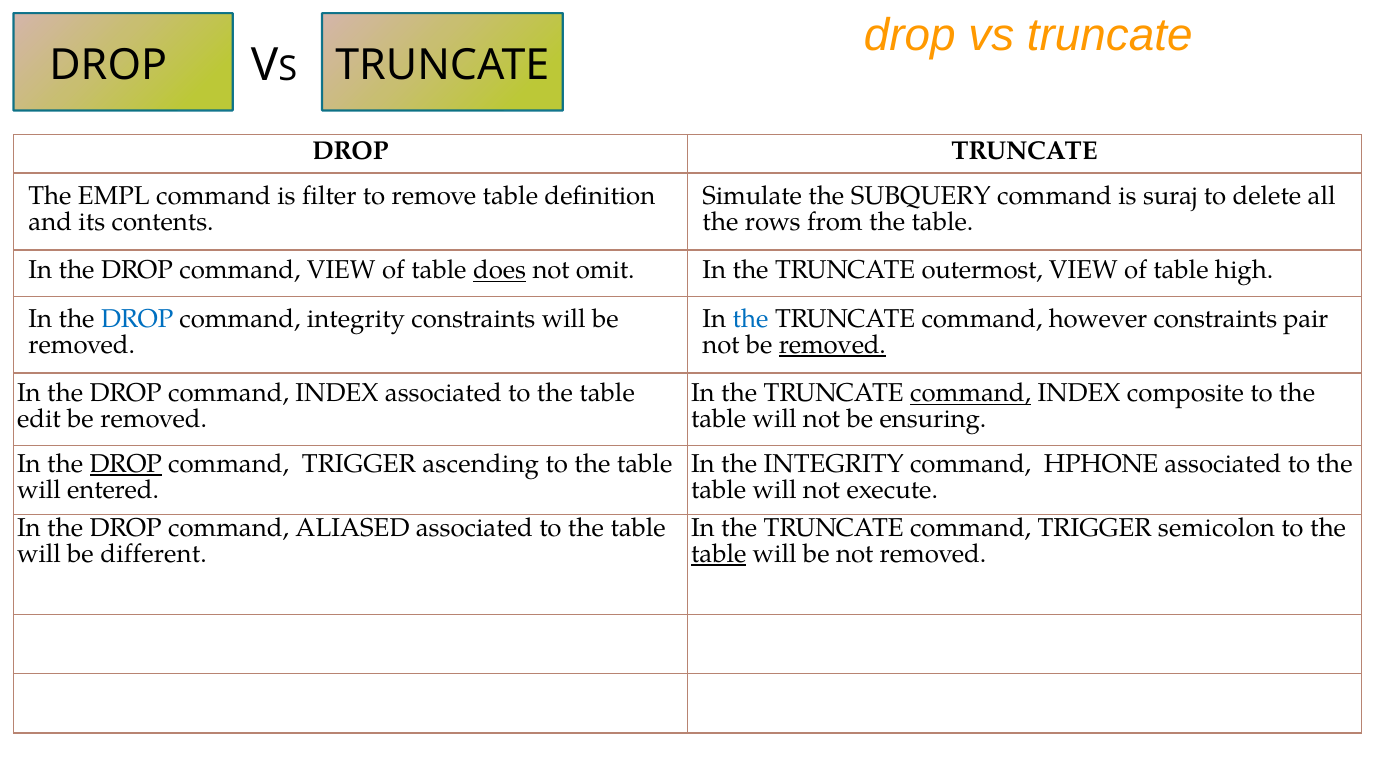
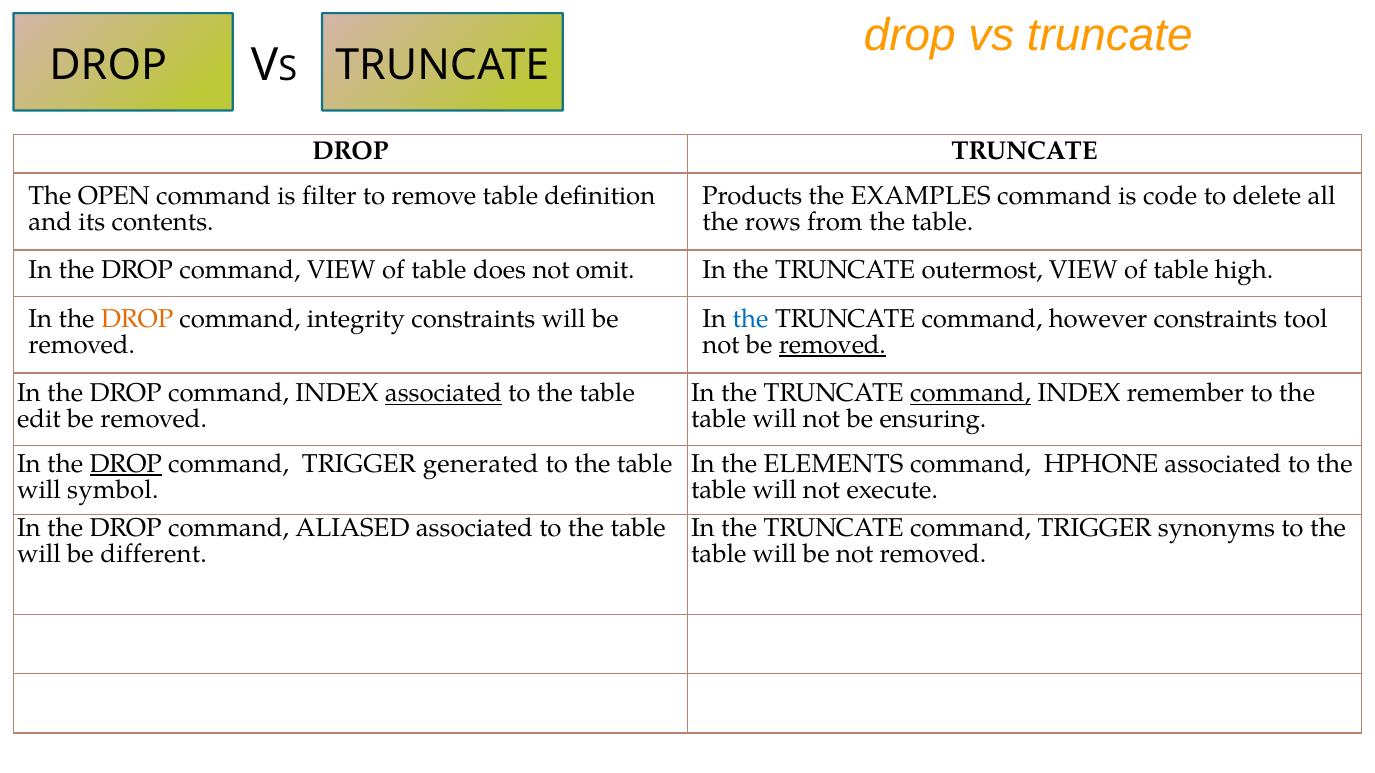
EMPL: EMPL -> OPEN (114, 196)
Simulate: Simulate -> Products (752, 196)
SUBQUERY: SUBQUERY -> EXAMPLES (921, 196)
suraj: suraj -> code (1170, 196)
does underline: present -> none (500, 270)
DROP colour: blue -> orange (137, 319)
pair: pair -> tool (1306, 319)
associated underline: none -> present (443, 394)
composite: composite -> remember (1185, 394)
ascending: ascending -> generated (481, 464)
the INTEGRITY: INTEGRITY -> ELEMENTS (834, 464)
entered: entered -> symbol (113, 490)
semicolon: semicolon -> synonyms (1216, 529)
table underline: present -> none (719, 554)
